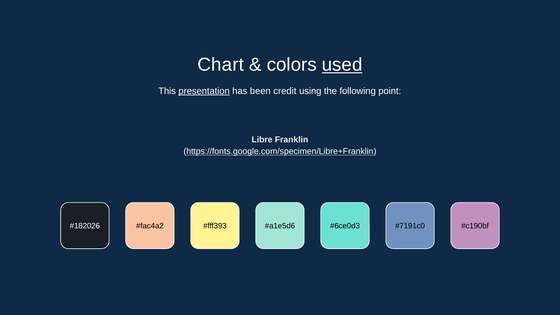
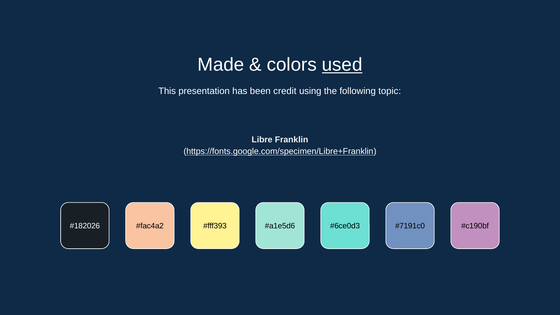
Chart: Chart -> Made (221, 65)
presentation underline: present -> none (204, 91)
point: point -> topic (390, 91)
